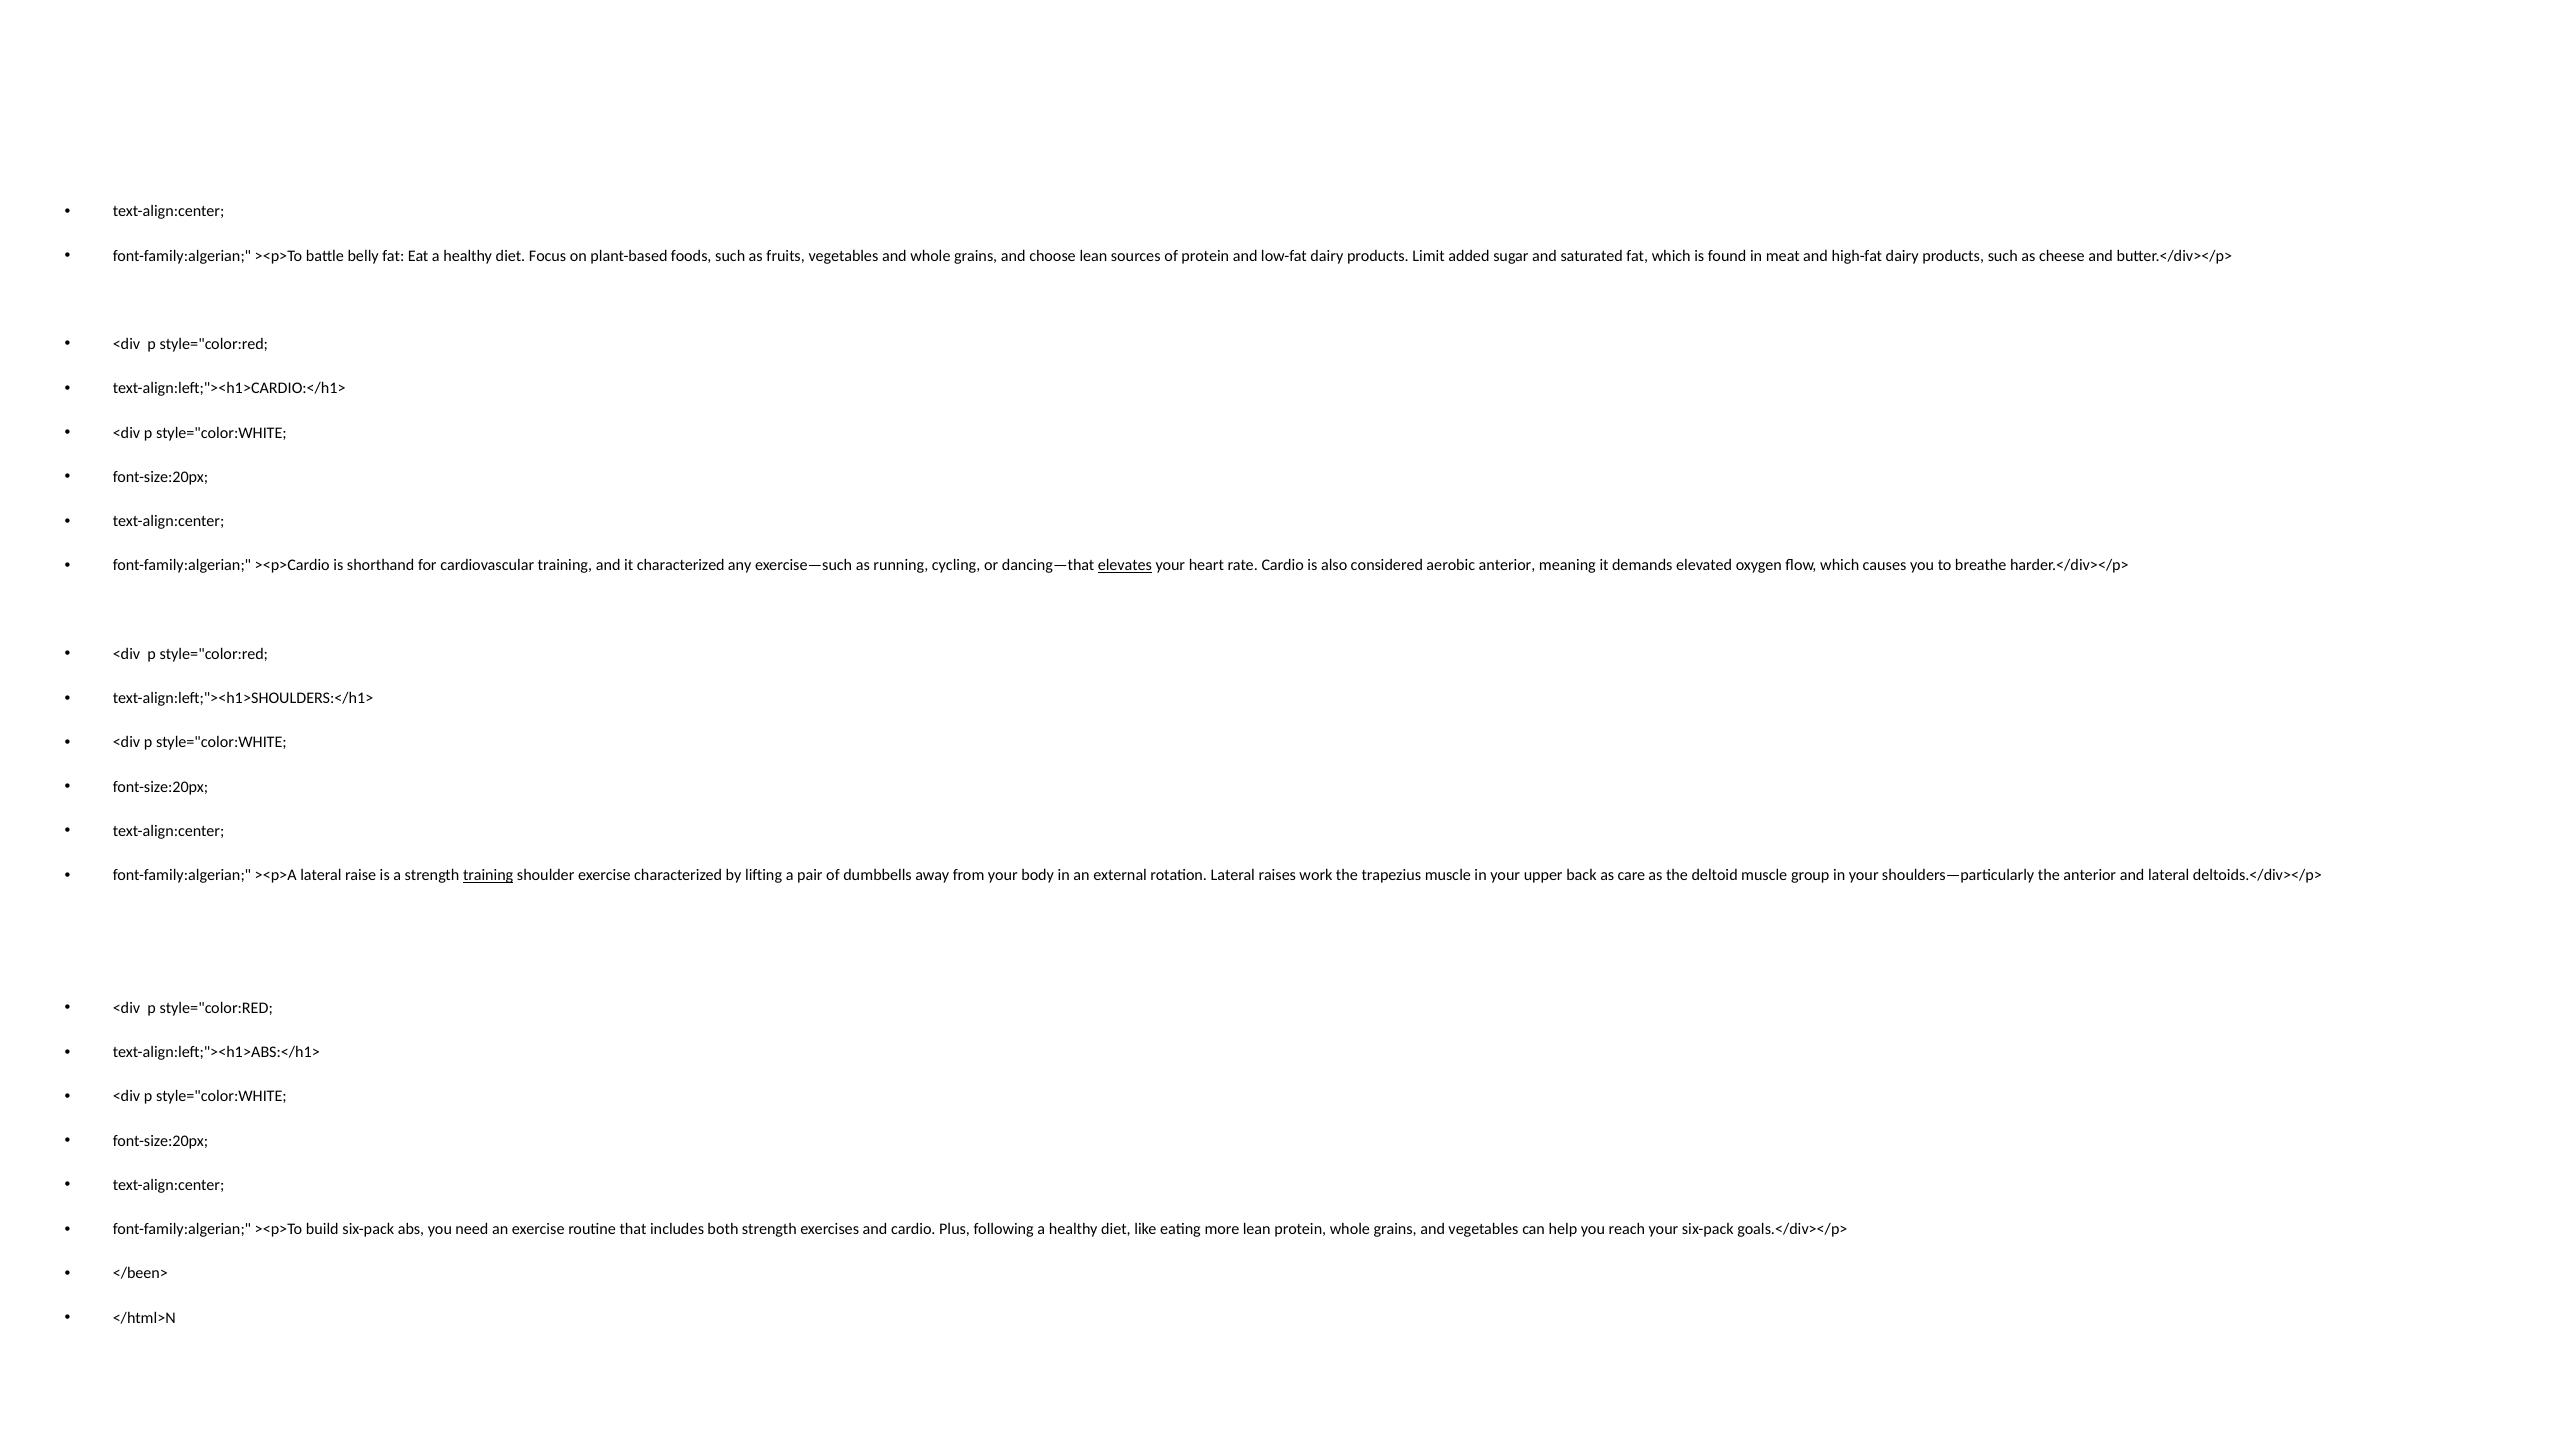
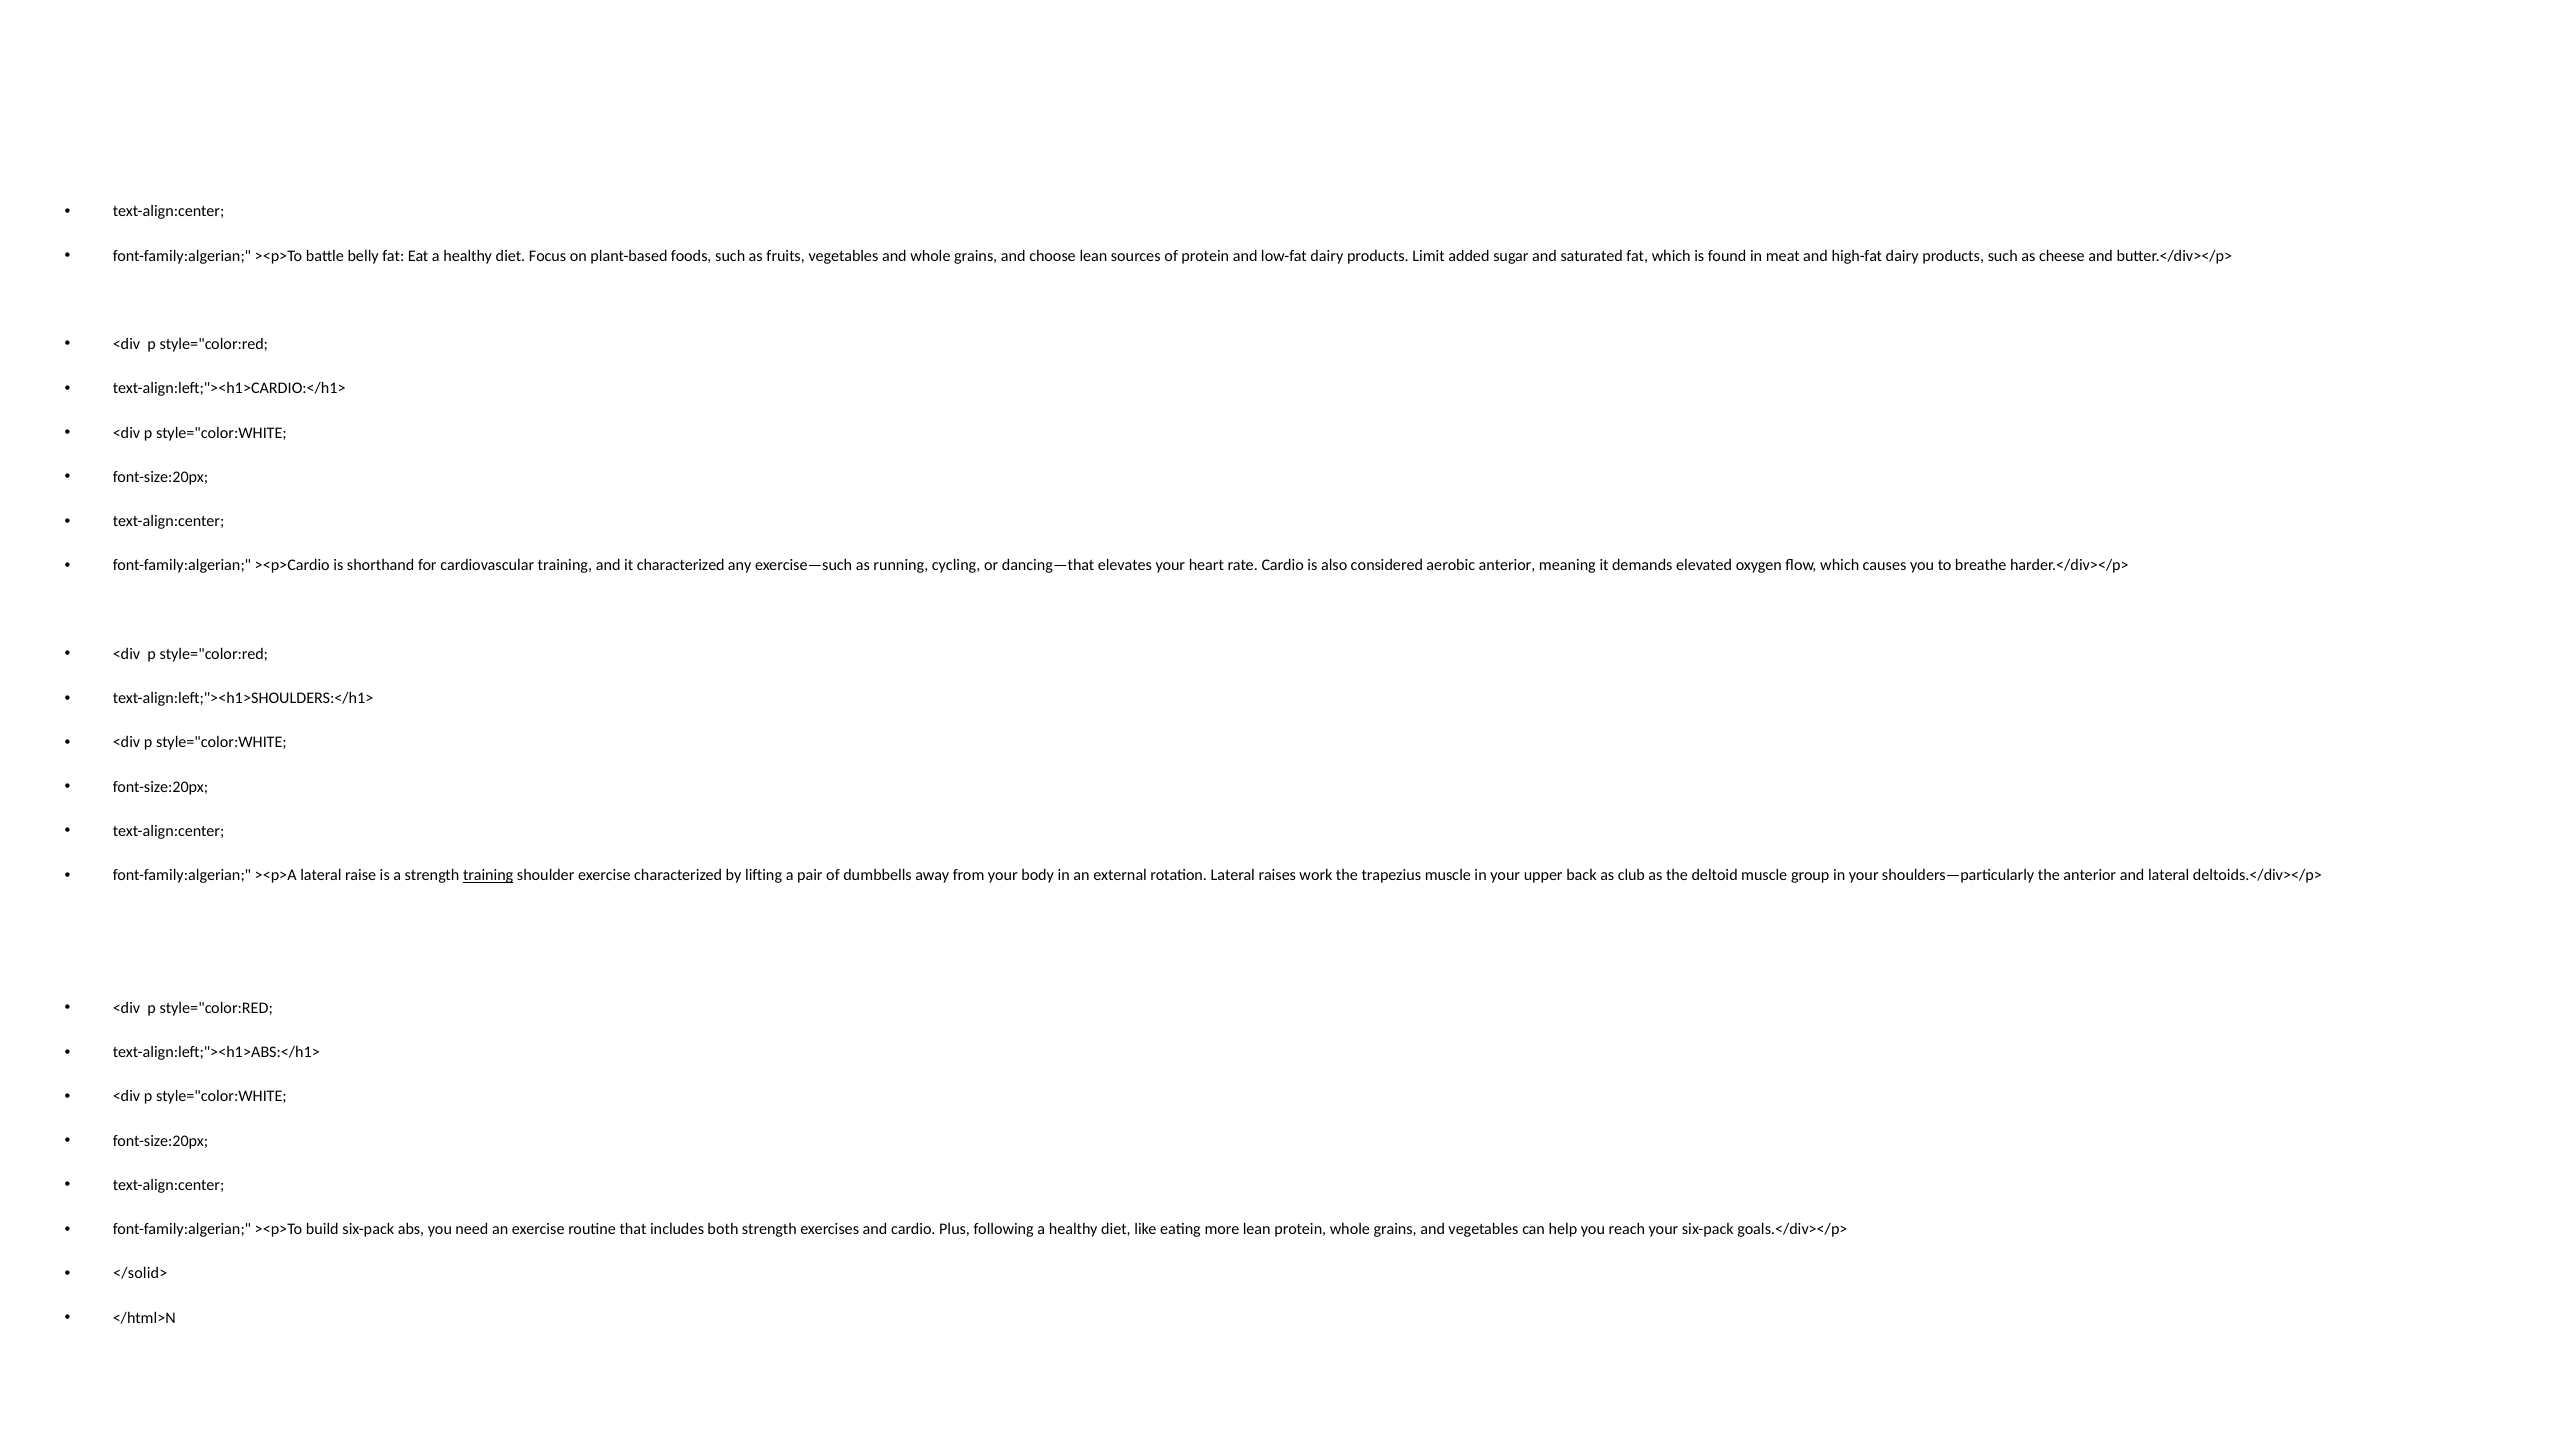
elevates underline: present -> none (1125, 566)
care: care -> club (1631, 875)
</been>: </been> -> </solid> (140, 1274)
